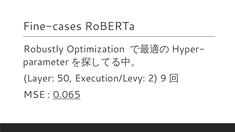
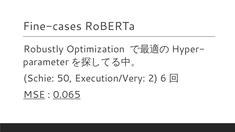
Layer: Layer -> Schie (39, 78)
Execution/Levy: Execution/Levy -> Execution/Very (110, 78)
9: 9 -> 6 (163, 78)
MSE underline: none -> present (34, 95)
